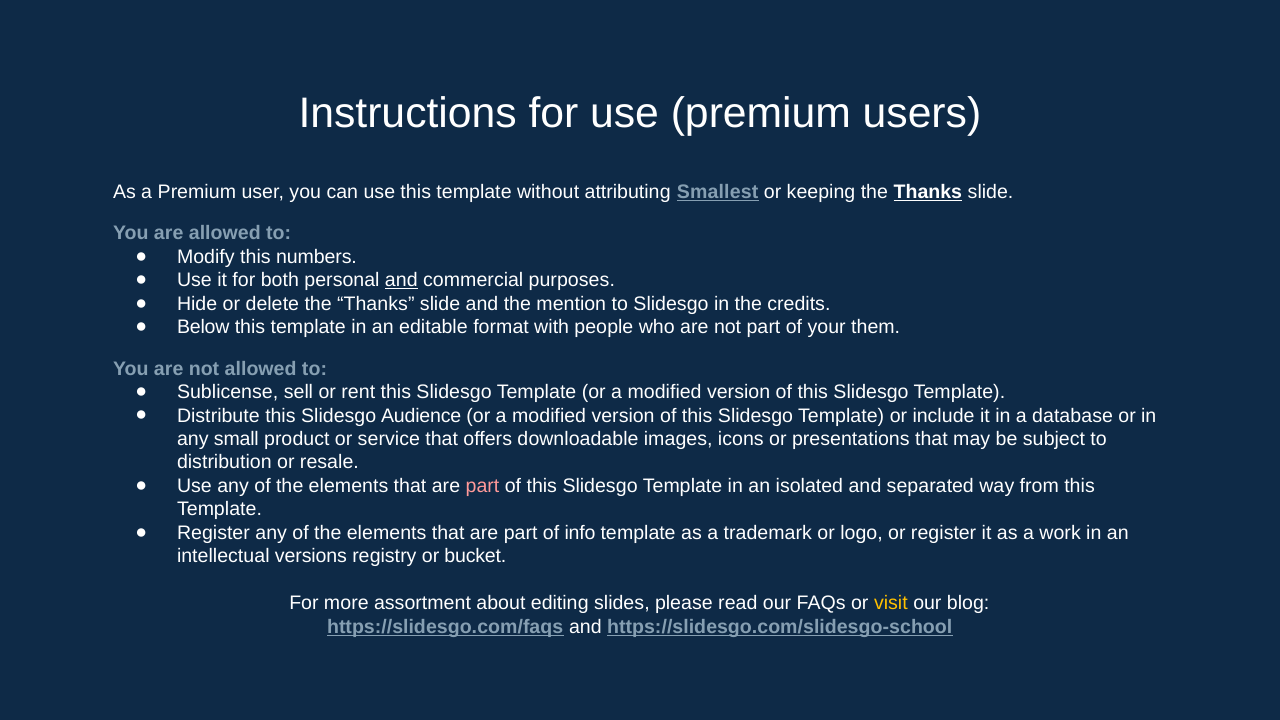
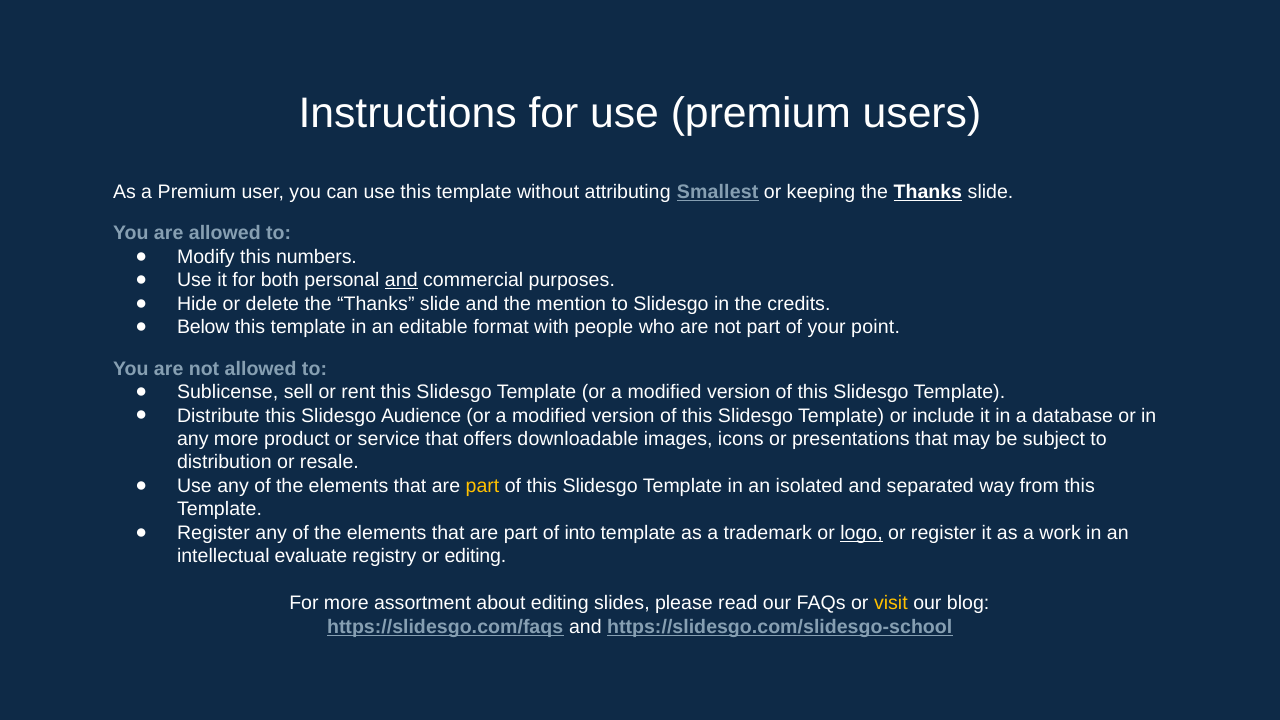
them: them -> point (876, 327)
any small: small -> more (236, 439)
part colour: pink -> yellow (483, 486)
info: info -> into (580, 533)
logo underline: none -> present (862, 533)
versions: versions -> evaluate (311, 556)
or bucket: bucket -> editing (475, 556)
